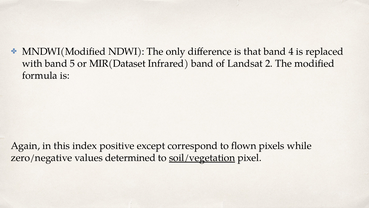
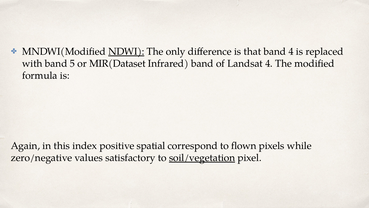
NDWI underline: none -> present (126, 52)
Landsat 2: 2 -> 4 (269, 63)
except: except -> spatial (151, 145)
determined: determined -> satisfactory (130, 157)
